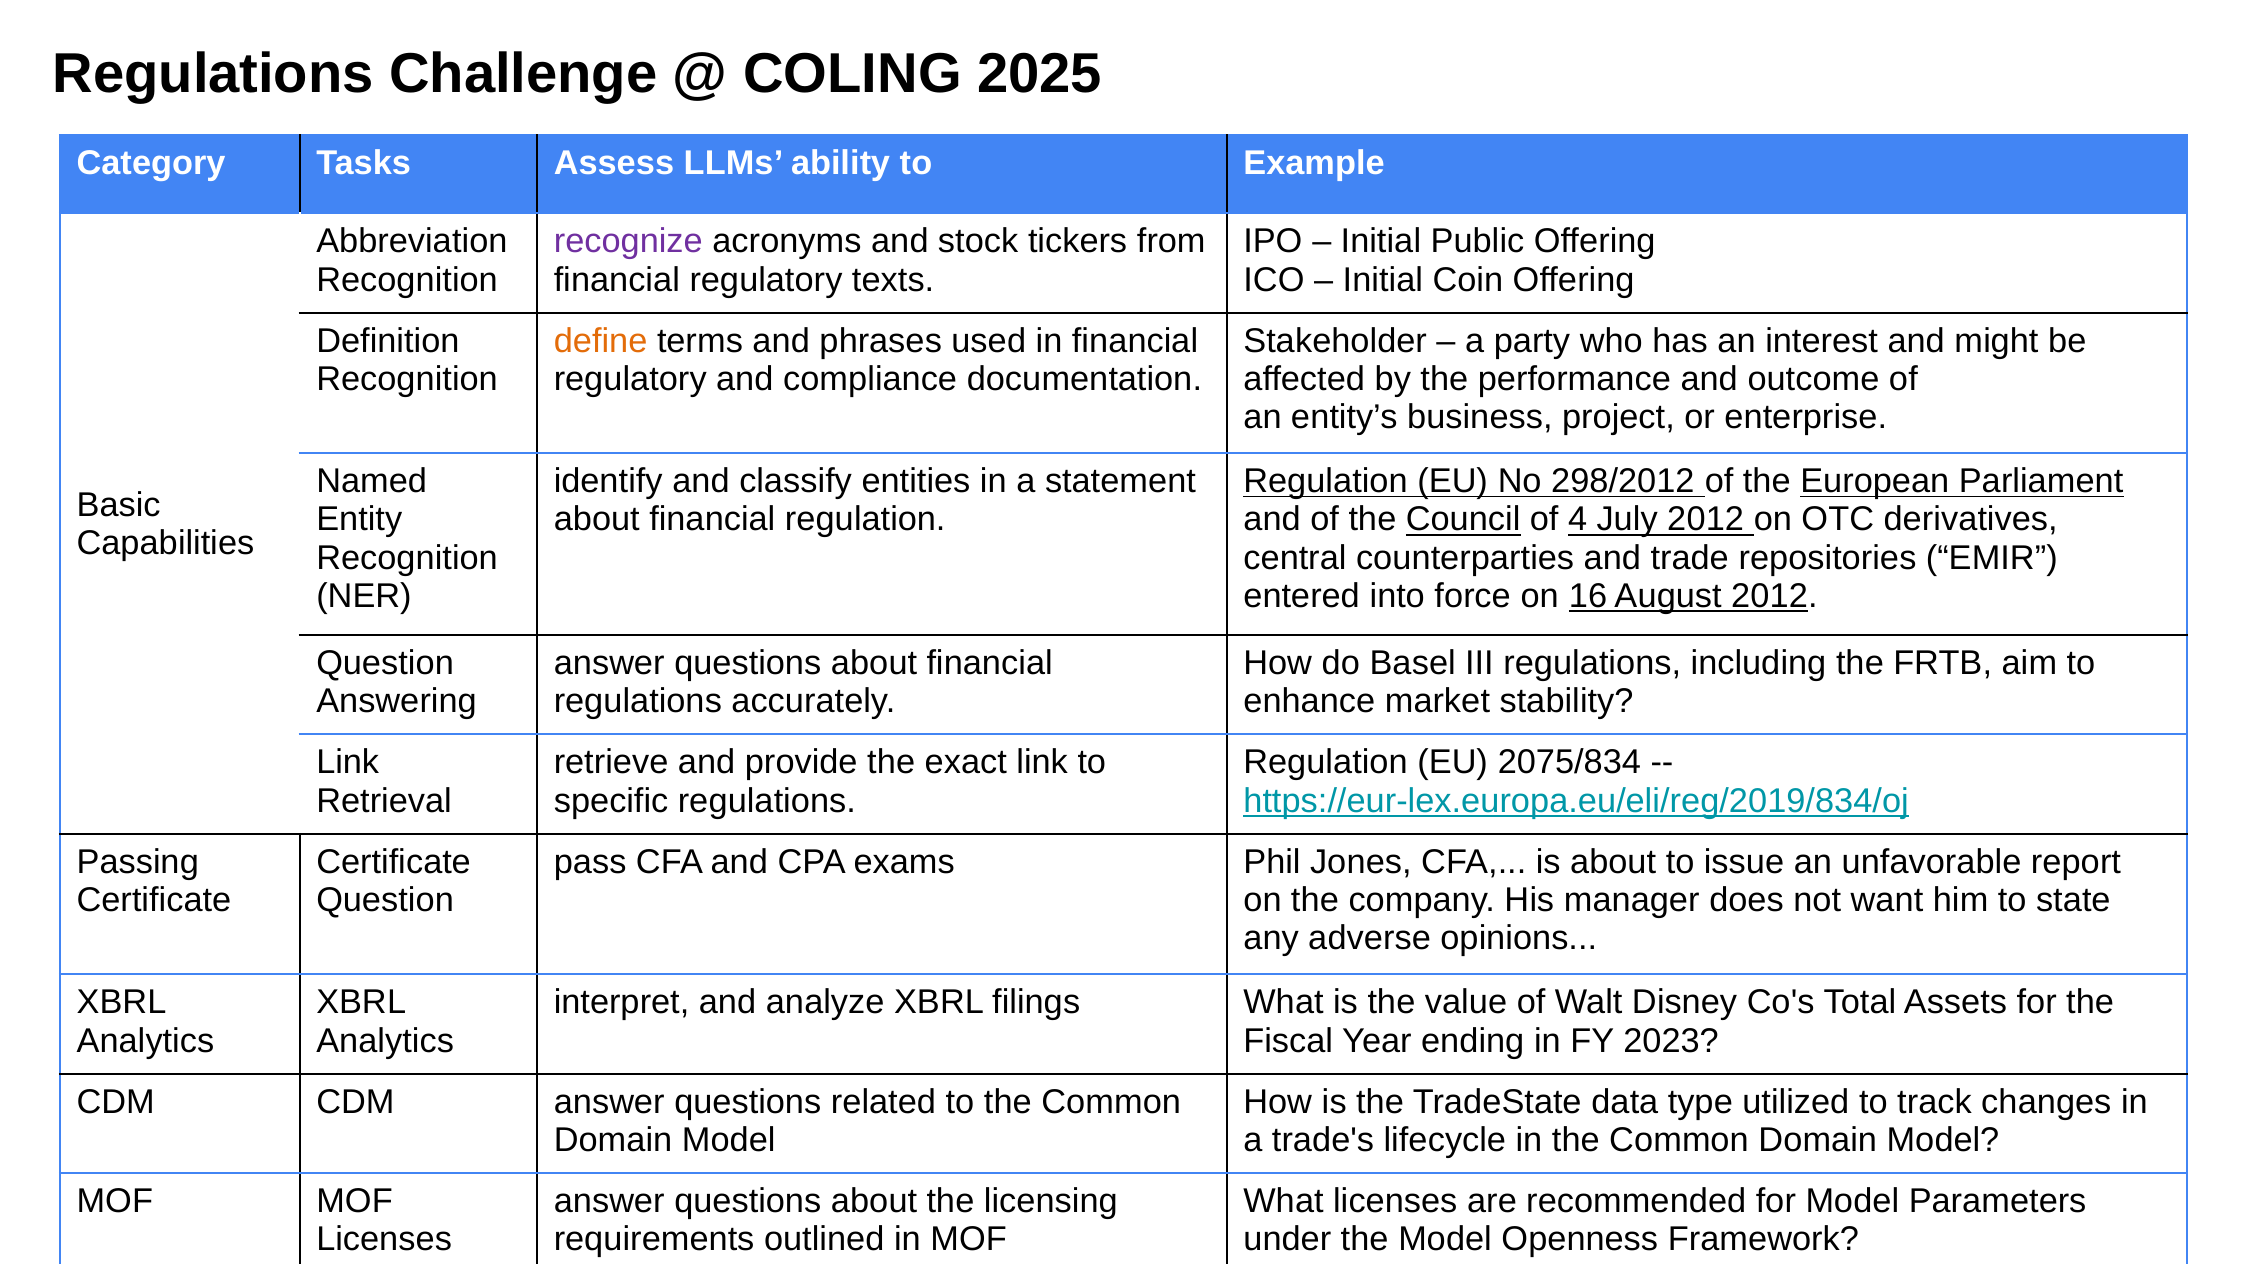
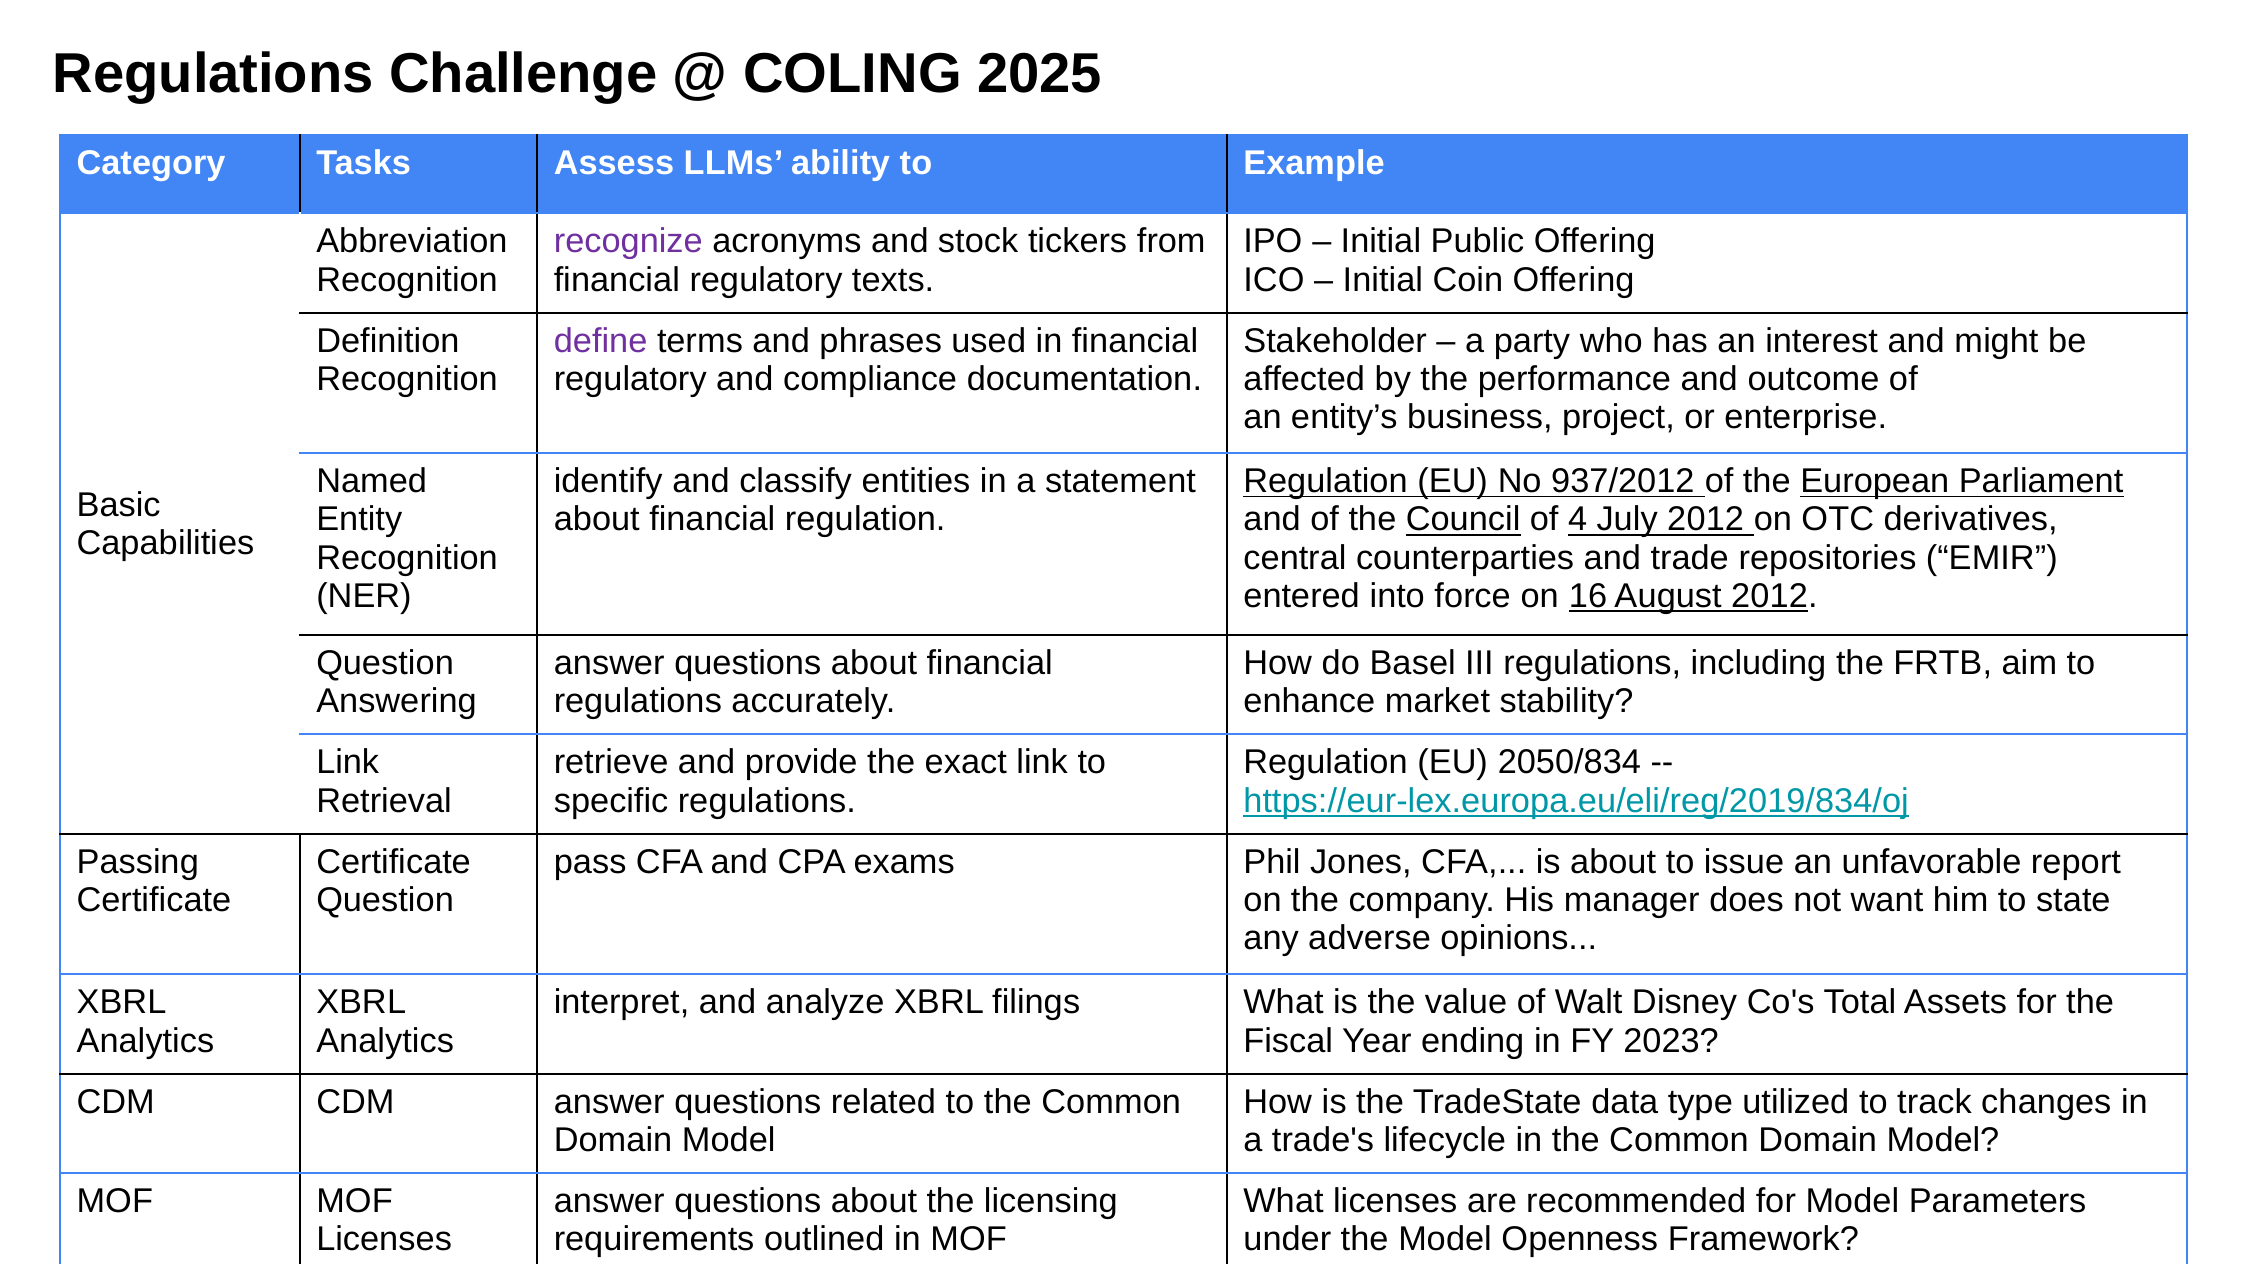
define colour: orange -> purple (601, 341)
298/2012: 298/2012 -> 937/2012 (1623, 481)
2075/834: 2075/834 -> 2050/834 (1569, 763)
